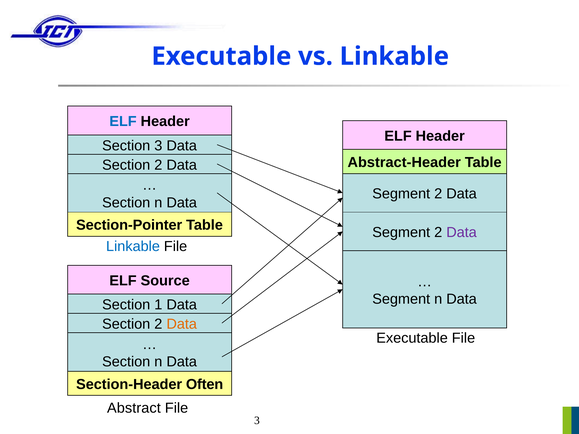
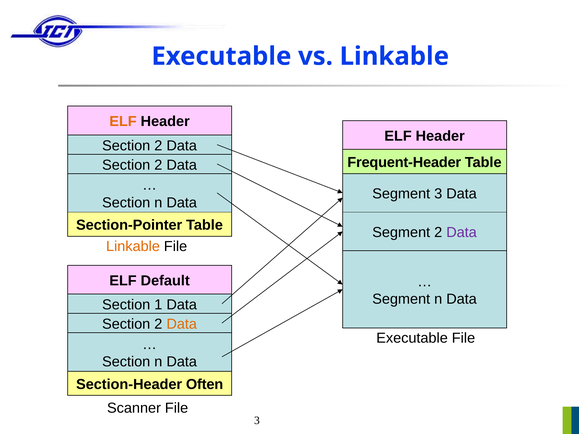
ELF colour: blue -> orange (123, 122)
3: 3 -> 2 (158, 146)
Abstract-Header: Abstract-Header -> Frequent-Header (404, 163)
2: 2 -> 3 (438, 194)
Linkable colour: blue -> orange (133, 246)
Source: Source -> Default (165, 281)
Abstract: Abstract -> Scanner (134, 408)
